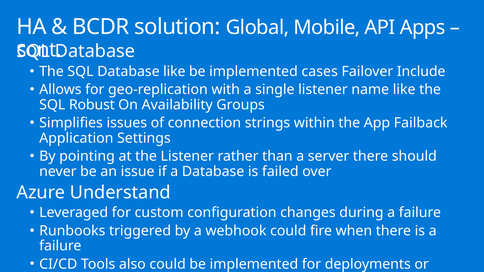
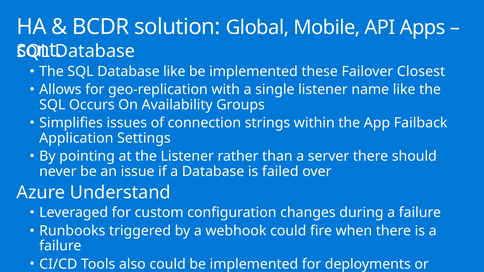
cases: cases -> these (320, 72)
Include: Include -> Closest (421, 72)
Robust: Robust -> Occurs (92, 105)
